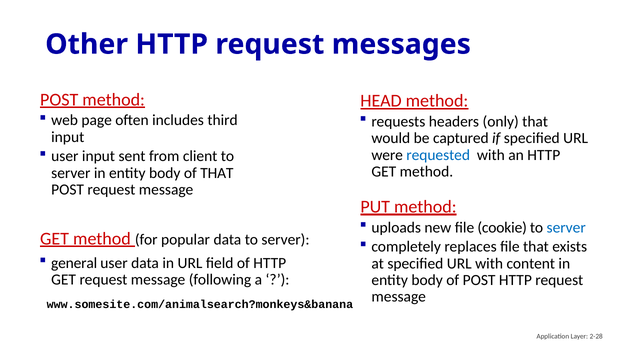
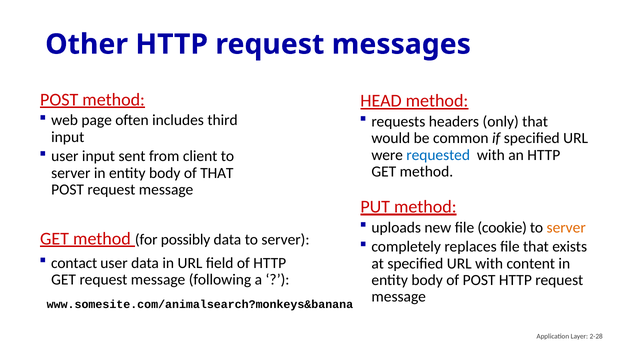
captured: captured -> common (461, 138)
server colour: blue -> orange (566, 228)
popular: popular -> possibly (186, 240)
general: general -> contact (74, 263)
